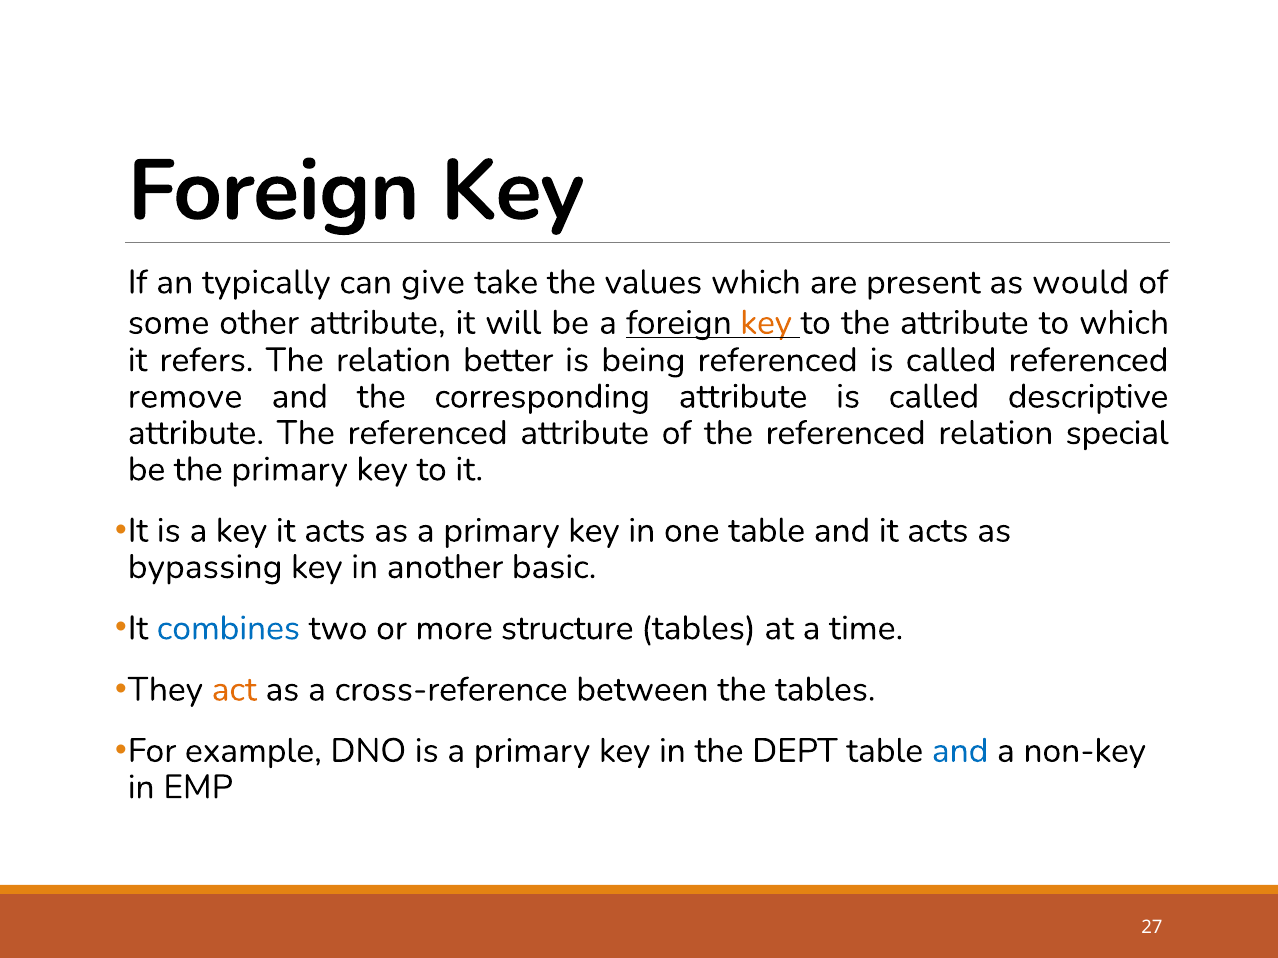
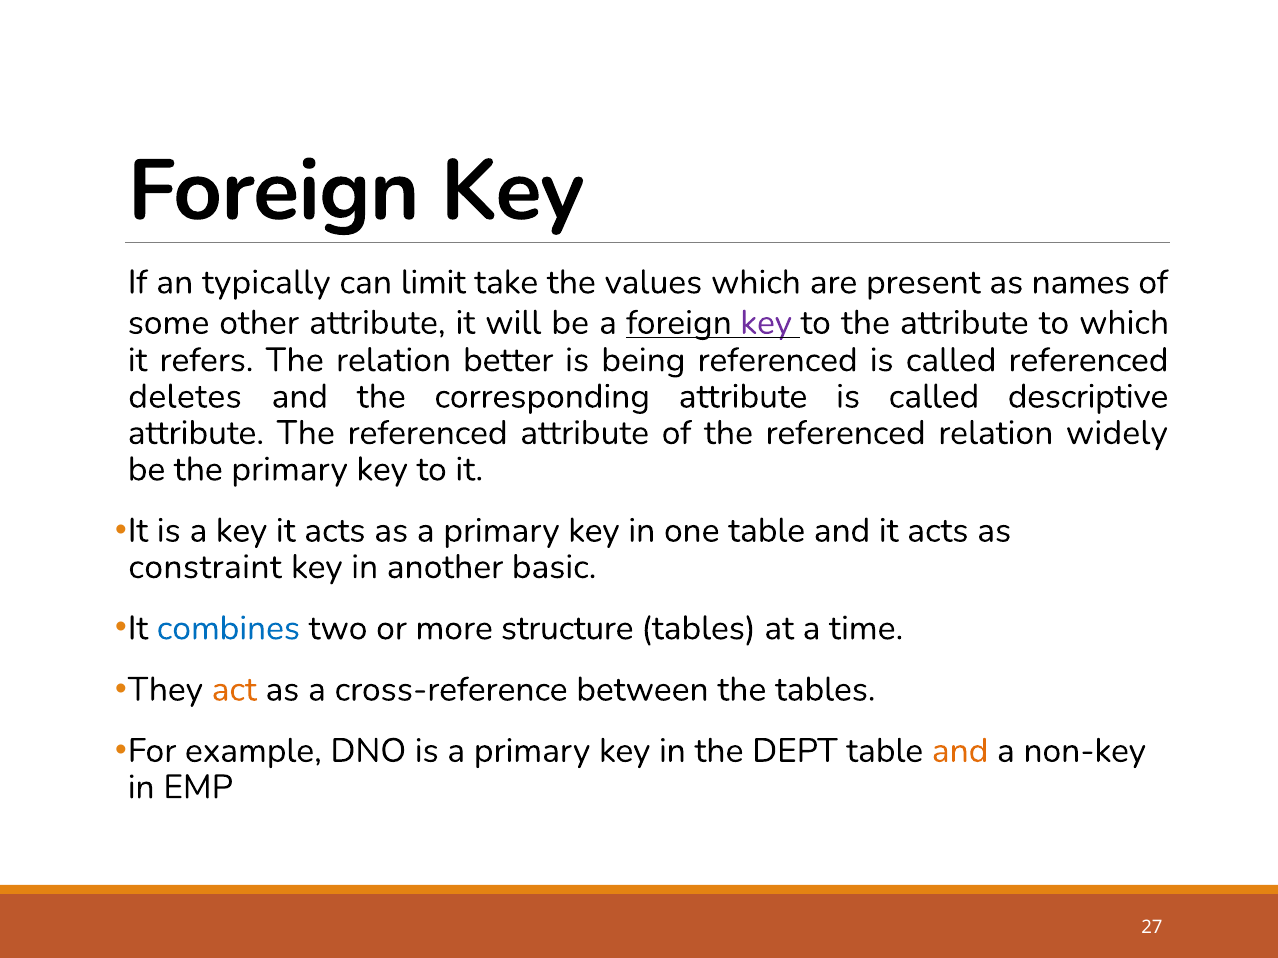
give: give -> limit (433, 282)
would: would -> names (1081, 282)
key colour: orange -> purple (766, 323)
remove: remove -> deletes (185, 397)
special: special -> widely (1117, 433)
bypassing: bypassing -> constraint (205, 567)
and colour: blue -> orange (960, 751)
